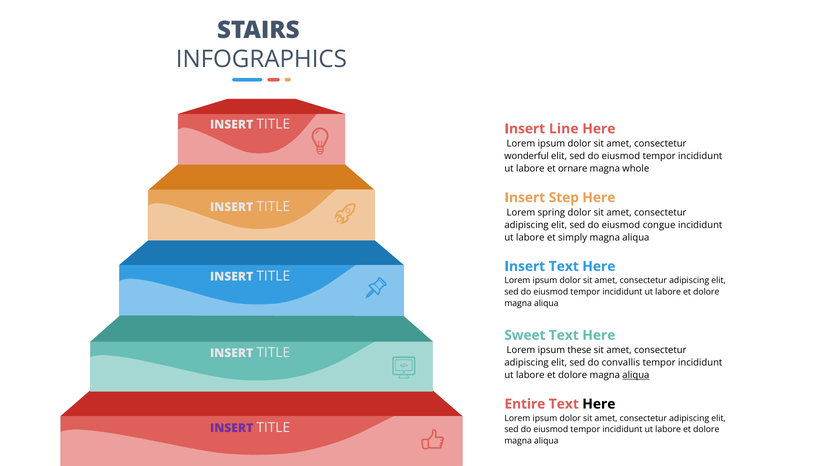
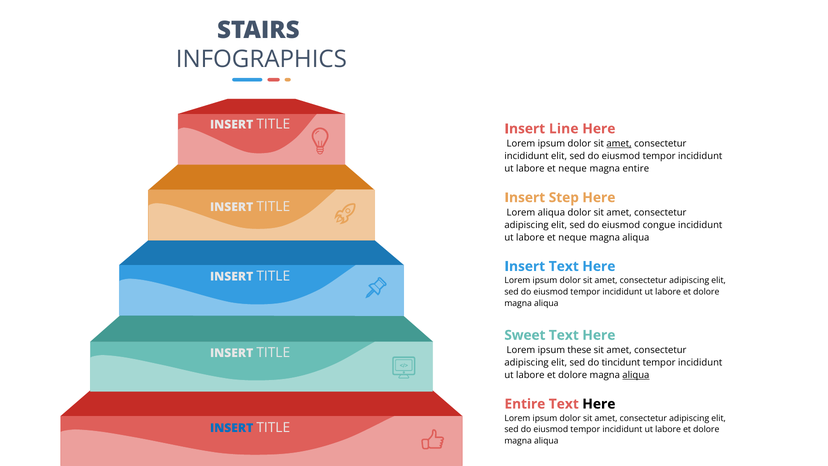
amet underline: none -> present (619, 143)
wonderful: wonderful -> incididunt (527, 156)
ornare: ornare -> neque (573, 168)
magna whole: whole -> entire (636, 168)
Lorem spring: spring -> aliqua (551, 212)
simply: simply -> neque (573, 237)
convallis: convallis -> tincidunt (621, 362)
INSERT colour: purple -> blue (232, 428)
